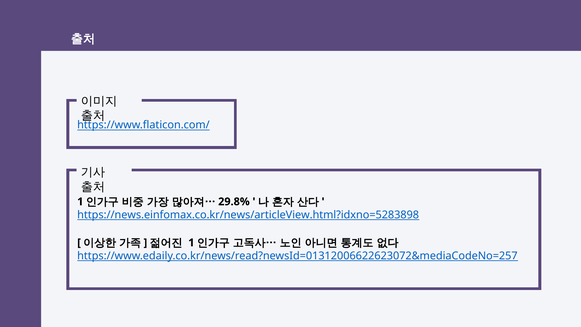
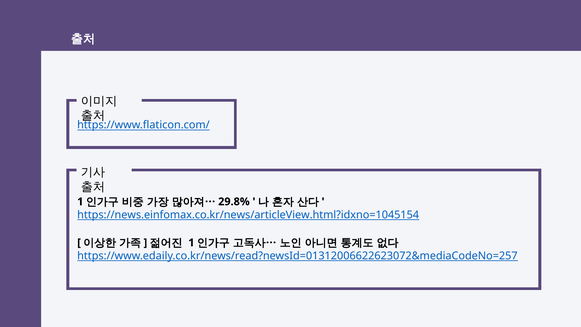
https://news.einfomax.co.kr/news/articleView.html?idxno=5283898: https://news.einfomax.co.kr/news/articleView.html?idxno=5283898 -> https://news.einfomax.co.kr/news/articleView.html?idxno=1045154 (248, 215)
